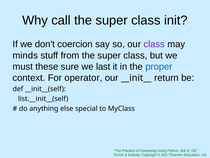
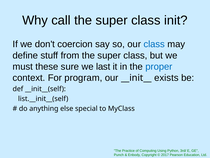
class colour: purple -> blue (154, 44)
minds: minds -> define (25, 55)
operator: operator -> program (83, 78)
return: return -> exists (166, 78)
